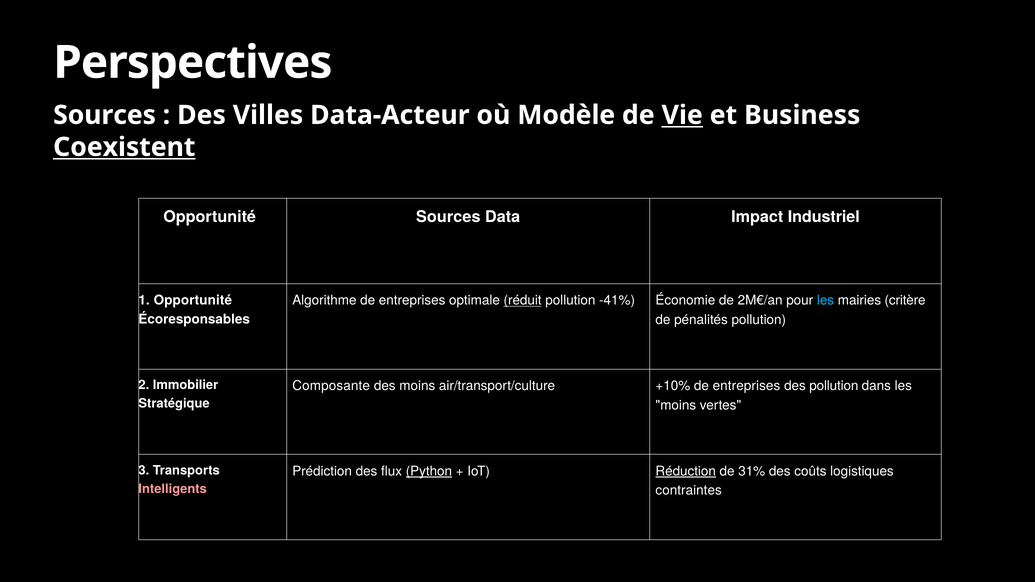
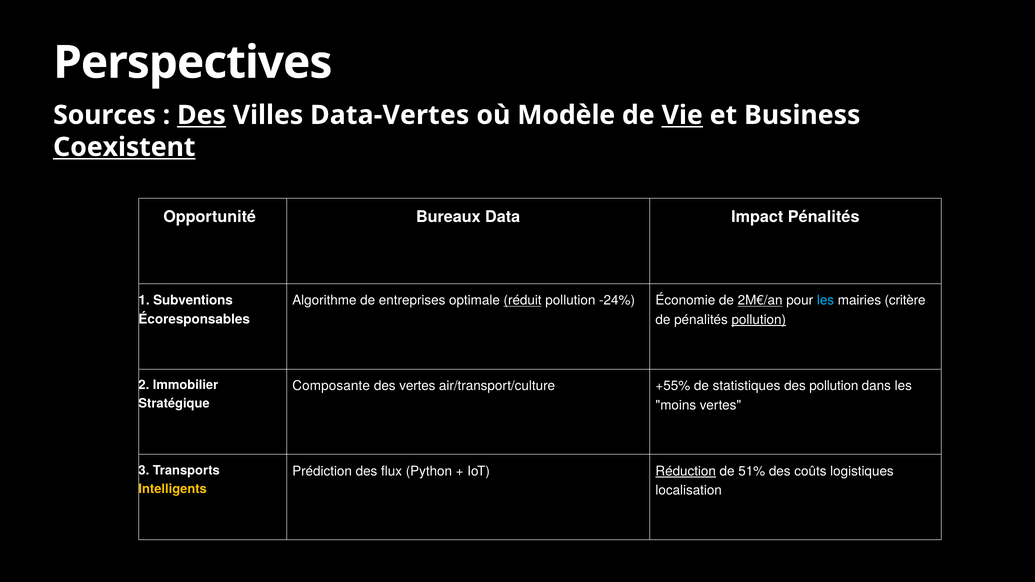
Des underline: none -> present (201, 115)
Data-Acteur: Data-Acteur -> Data-Vertes (390, 115)
Opportunité Sources: Sources -> Bureaux (448, 217)
Impact Industriel: Industriel -> Pénalités (824, 217)
1 Opportunité: Opportunité -> Subventions (193, 300)
-41%: -41% -> -24% (617, 301)
2M€/an underline: none -> present (760, 301)
pollution underline: none -> present (759, 320)
des moins: moins -> vertes (417, 386)
+10%: +10% -> +55% (673, 386)
entreprises: entreprises -> statistiques (747, 386)
Python underline: present -> none (429, 471)
31%: 31% -> 51% (752, 471)
Intelligents colour: pink -> yellow (173, 489)
contraintes: contraintes -> localisation (689, 491)
